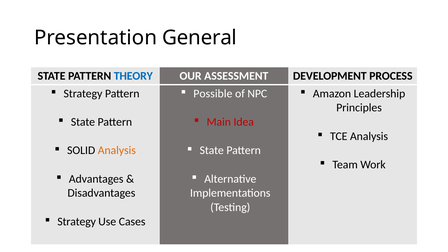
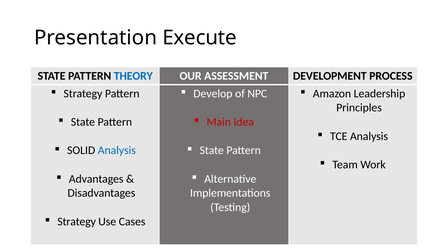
General: General -> Execute (200, 38)
Possible: Possible -> Develop (213, 94)
Analysis colour: orange -> blue (117, 150)
